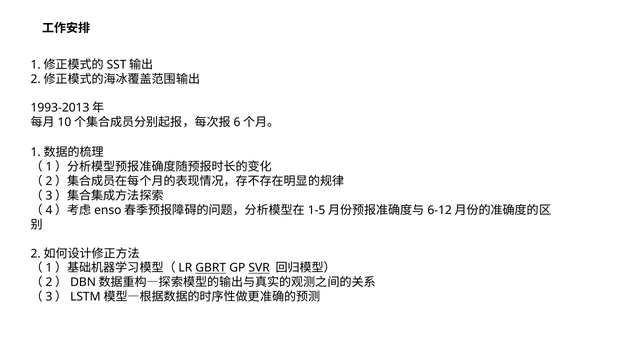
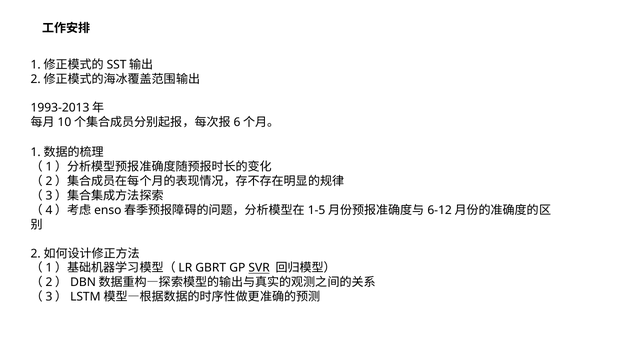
GBRT underline: present -> none (211, 268)
